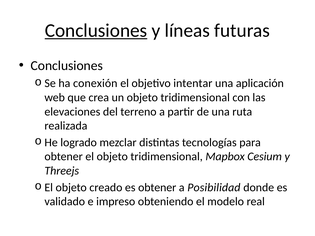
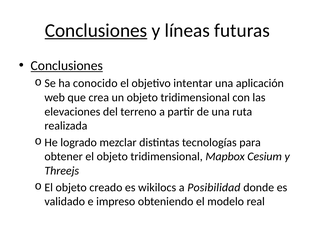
Conclusiones underline: none -> present (67, 66)
conexión: conexión -> conocido (95, 83)
es obtener: obtener -> wikilocs (157, 188)
